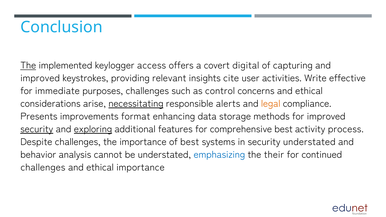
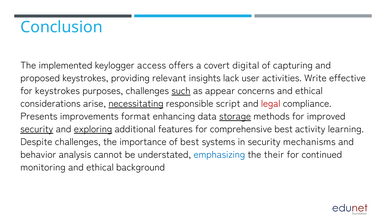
The underline: present -> none (28, 66)
improved: improved -> proposed (40, 78)
cite: cite -> lack (231, 78)
for immediate: immediate -> keystrokes (57, 91)
such underline: none -> present (181, 91)
control: control -> appear (220, 91)
alerts: alerts -> script (228, 104)
legal colour: orange -> red (271, 104)
storage underline: none -> present (235, 117)
process: process -> learning (346, 129)
security understated: understated -> mechanisms (309, 142)
challenges: challenges -> monitoring (43, 167)
ethical importance: importance -> background (141, 167)
